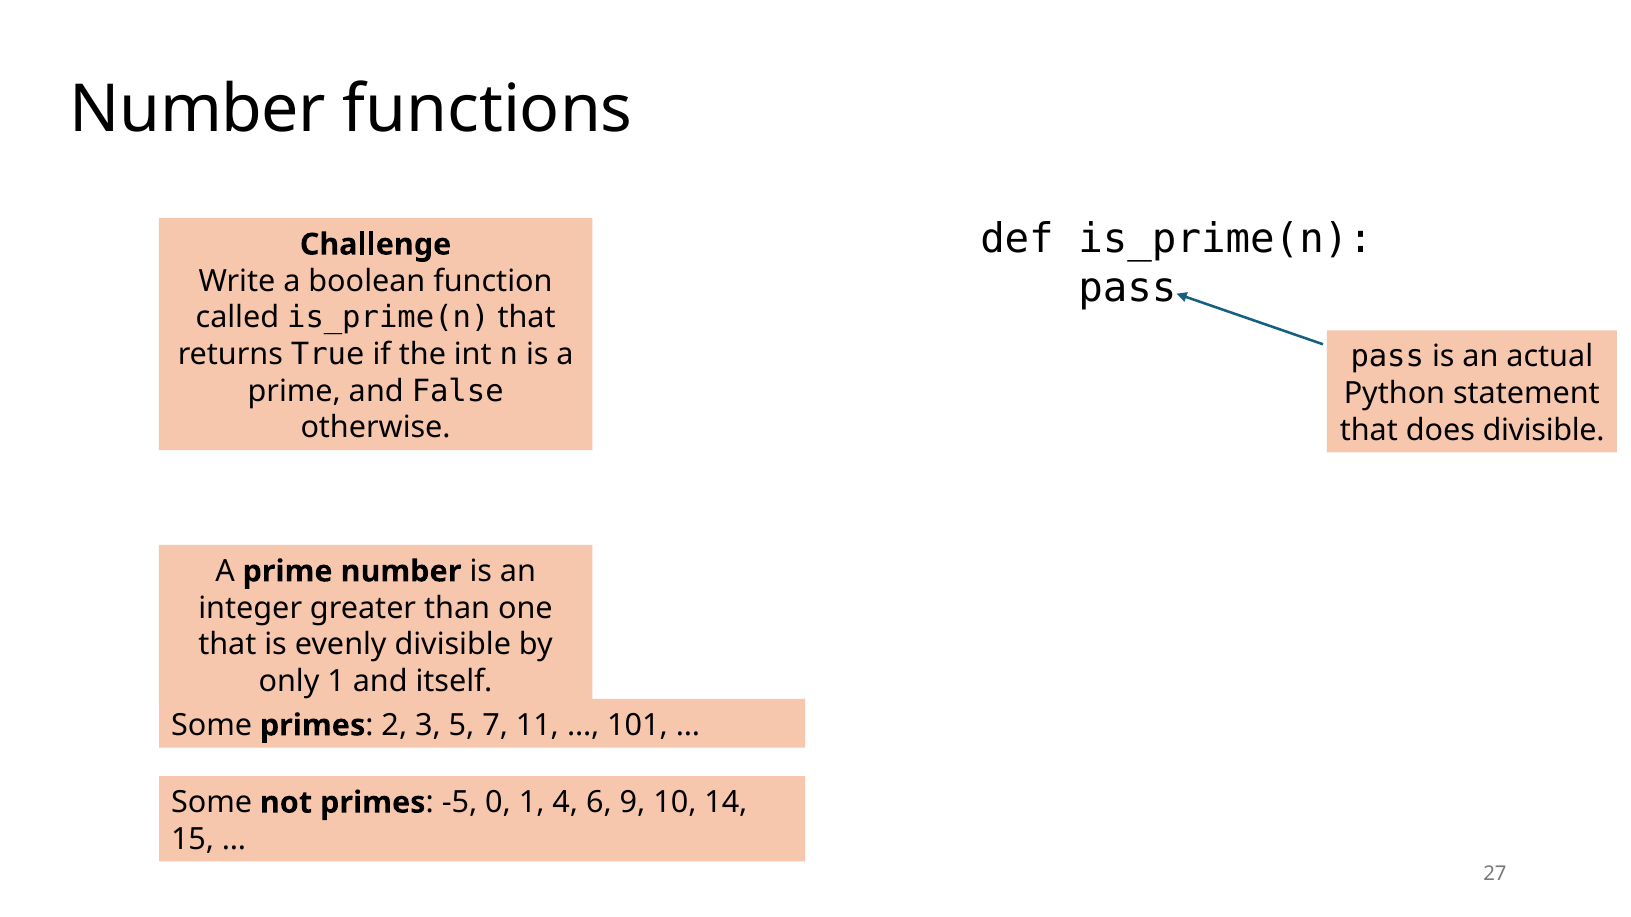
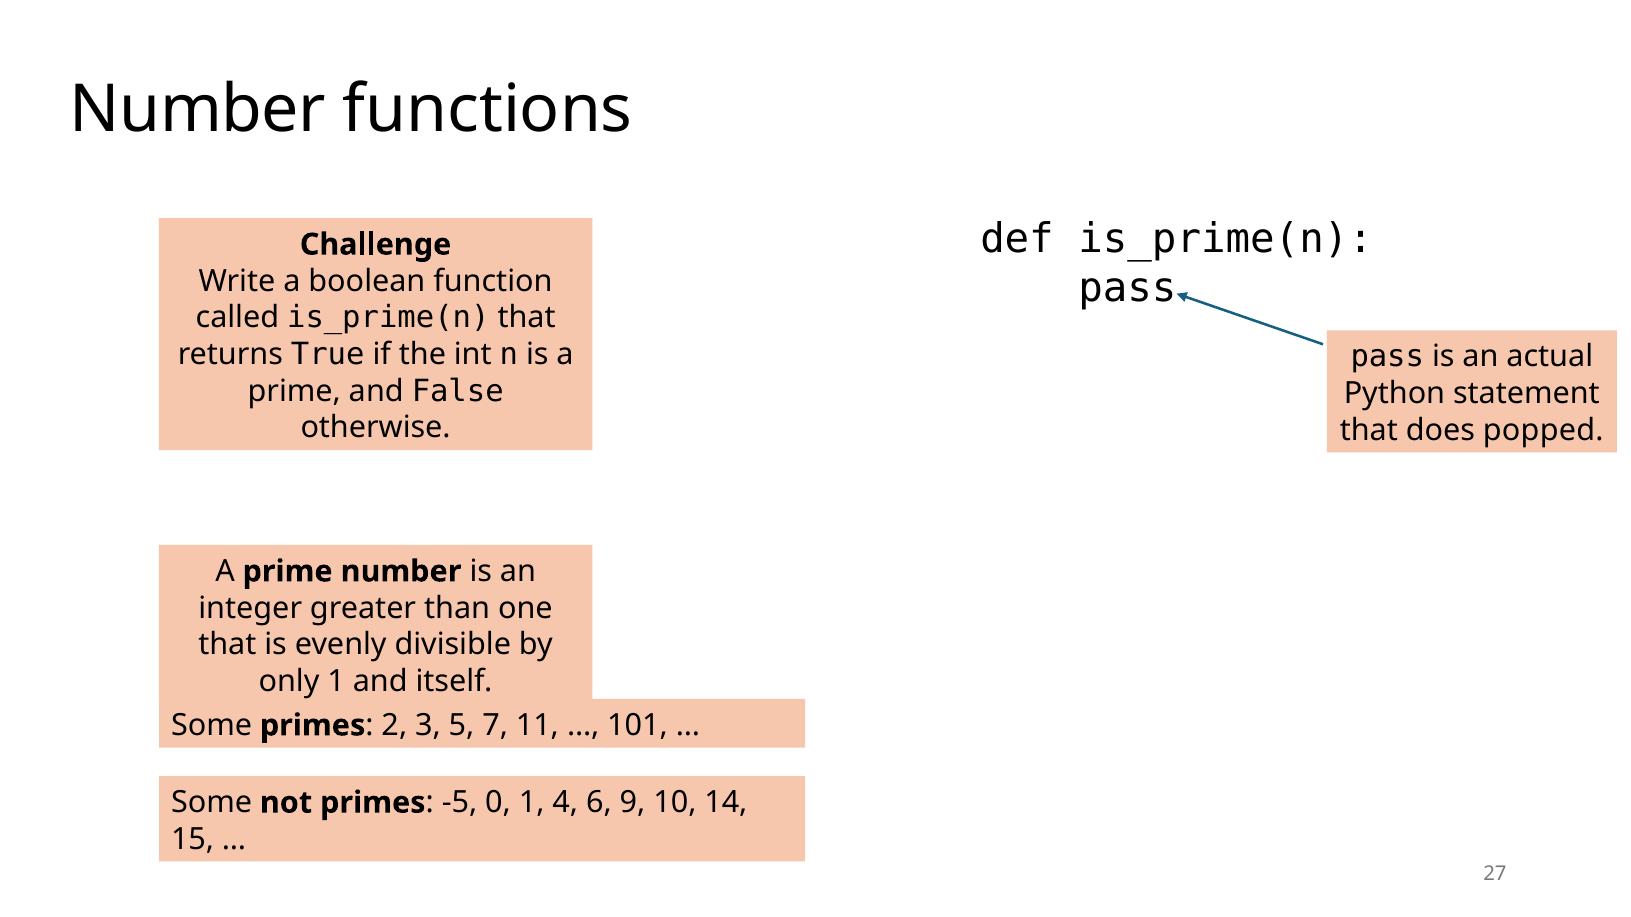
does divisible: divisible -> popped (1543, 430)
